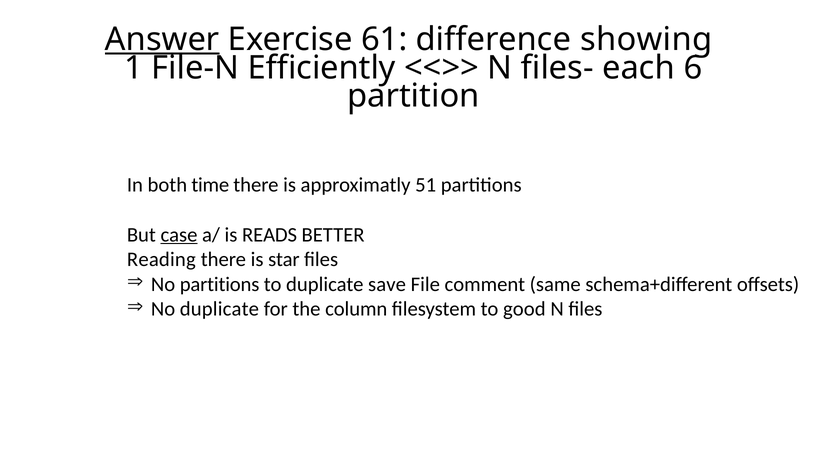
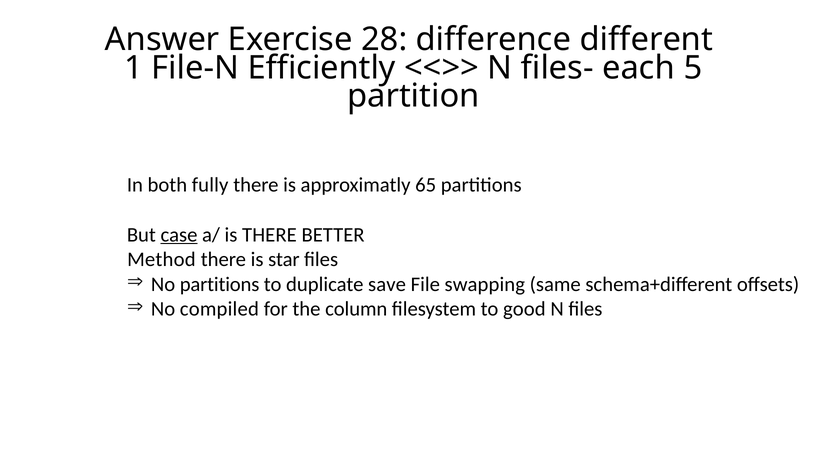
Answer underline: present -> none (162, 40)
61: 61 -> 28 (384, 40)
showing: showing -> different (646, 40)
6: 6 -> 5 (693, 68)
time: time -> fully (210, 185)
51: 51 -> 65 (426, 185)
is READS: READS -> THERE (269, 235)
Reading: Reading -> Method (161, 260)
comment: comment -> swapping (485, 284)
No duplicate: duplicate -> compiled (219, 309)
